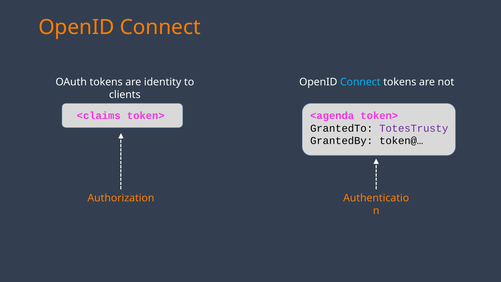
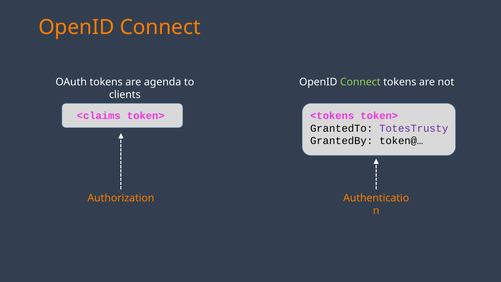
identity: identity -> agenda (163, 82)
Connect colour: light blue -> light green (360, 82)
<agenda: <agenda -> <tokens (332, 116)
